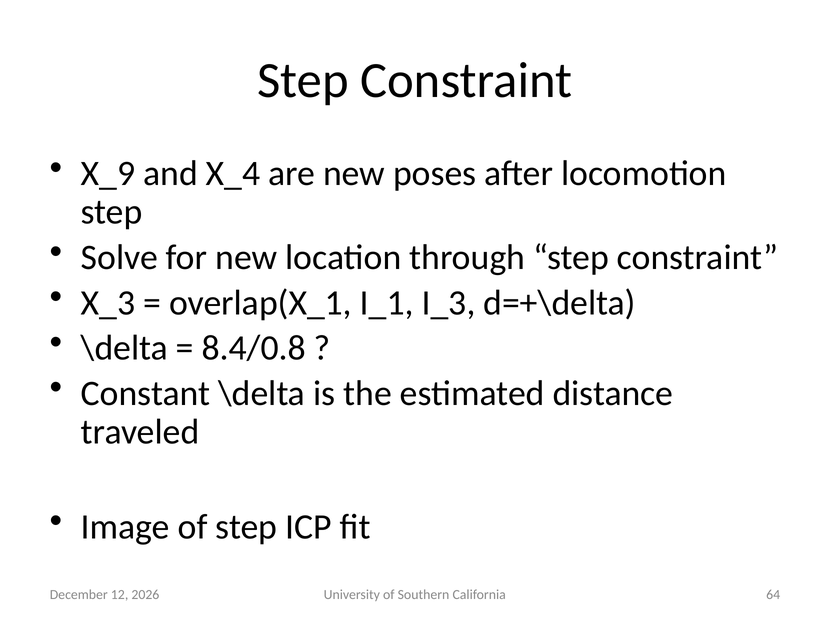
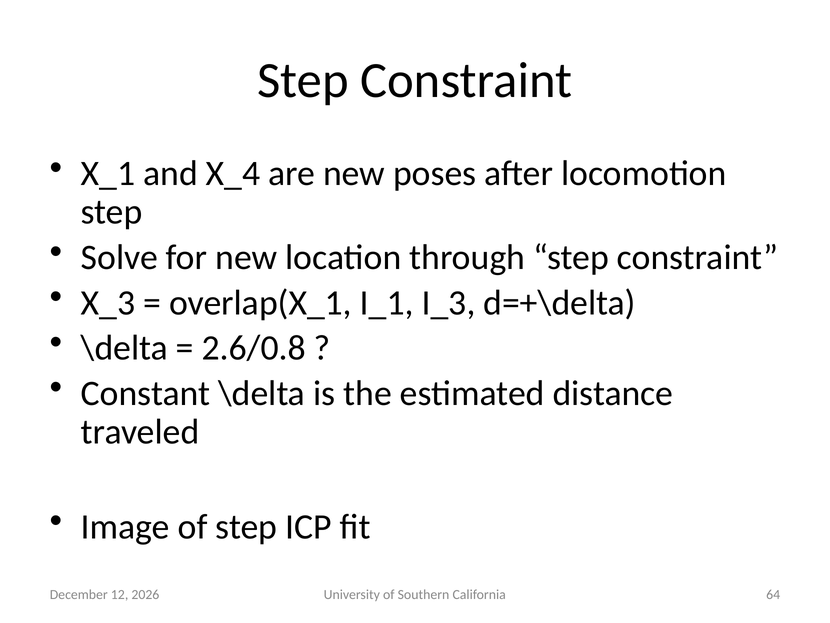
X_9: X_9 -> X_1 (108, 173)
8.4/0.8: 8.4/0.8 -> 2.6/0.8 (254, 348)
